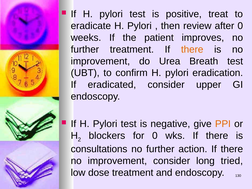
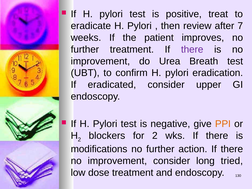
after 0: 0 -> 7 (240, 26)
there colour: orange -> purple (192, 49)
for 0: 0 -> 2 (155, 136)
consultations: consultations -> modifications (99, 149)
